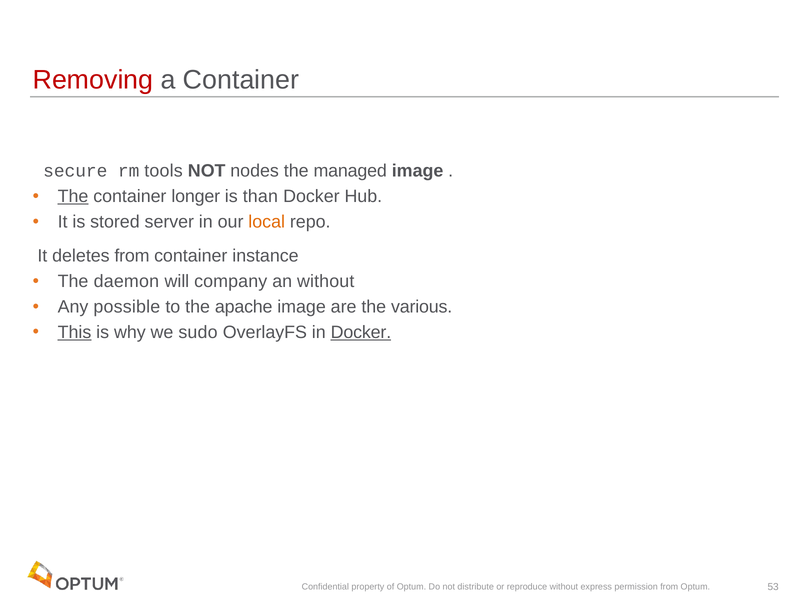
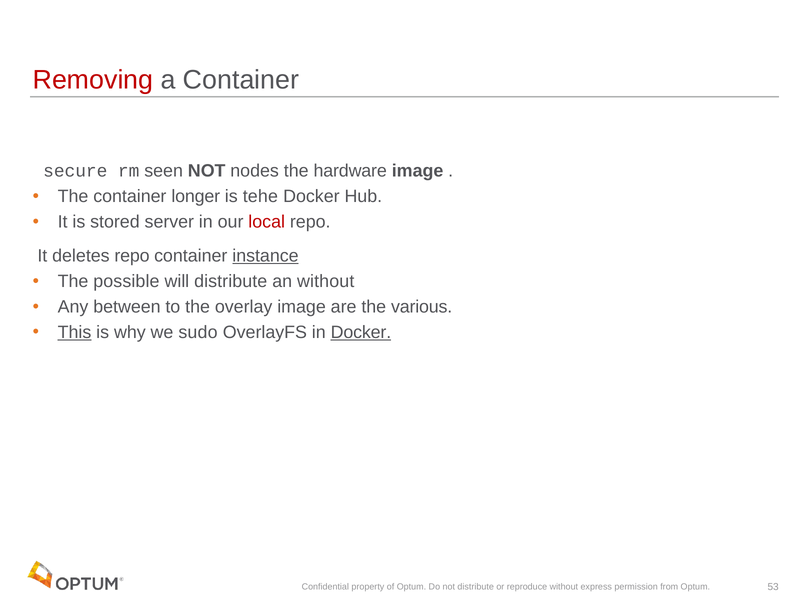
tools: tools -> seen (164, 171)
managed: managed -> hardware (350, 171)
The underline: present -> none (73, 196)
than: than -> tehe (260, 196)
local colour: orange -> red (267, 222)
deletes from: from -> repo (132, 256)
instance underline: none -> present (265, 256)
daemon: daemon -> possible (126, 281)
will company: company -> distribute (231, 281)
possible: possible -> between (127, 307)
apache: apache -> overlay (244, 307)
